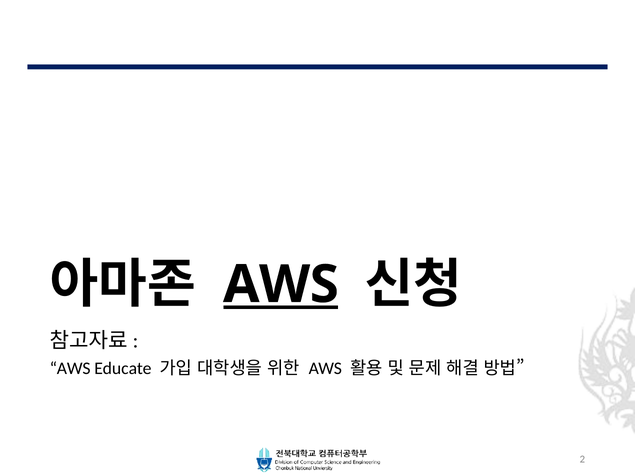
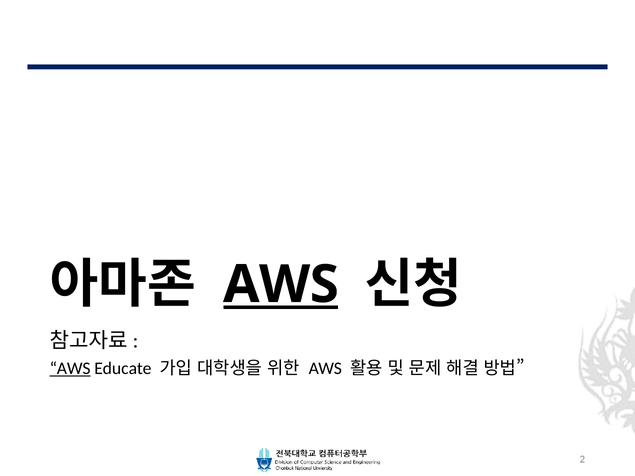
AWS underline: none -> present (70, 368)
